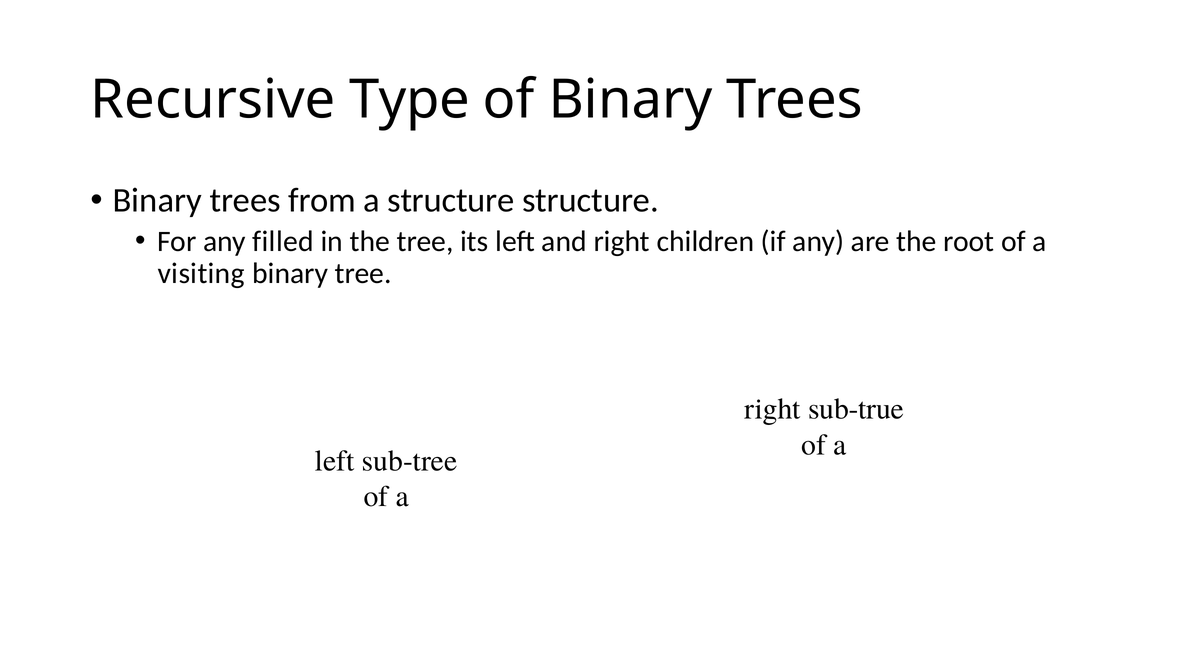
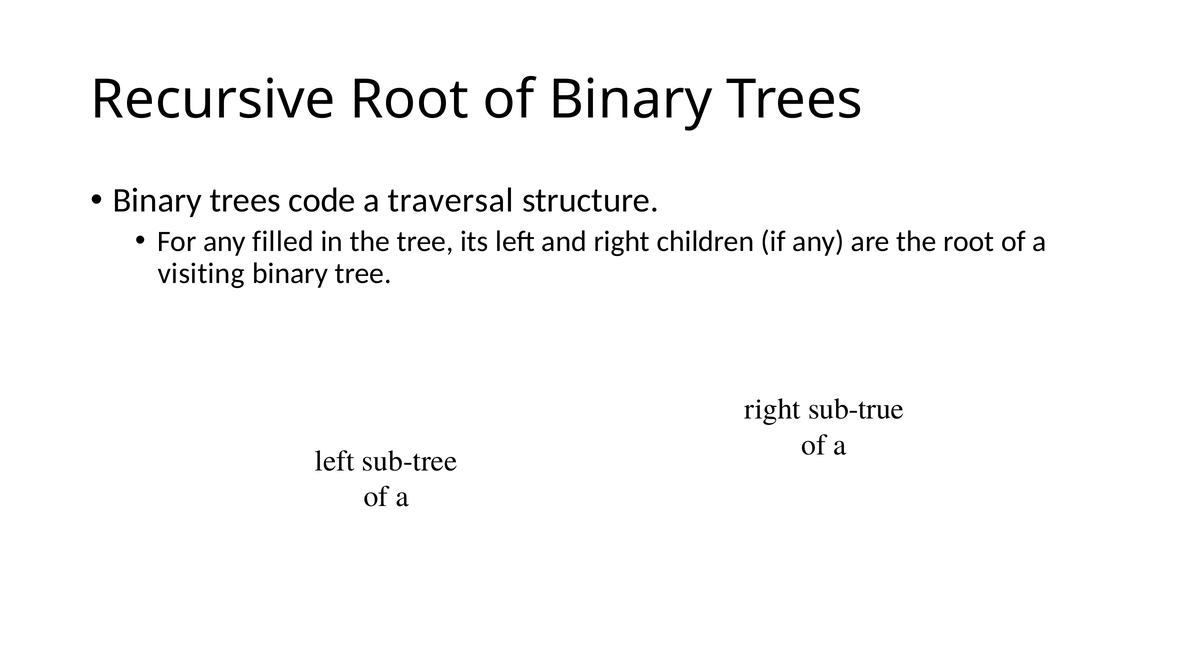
Recursive Type: Type -> Root (409, 100)
from: from -> code (322, 201)
a structure: structure -> traversal (451, 201)
